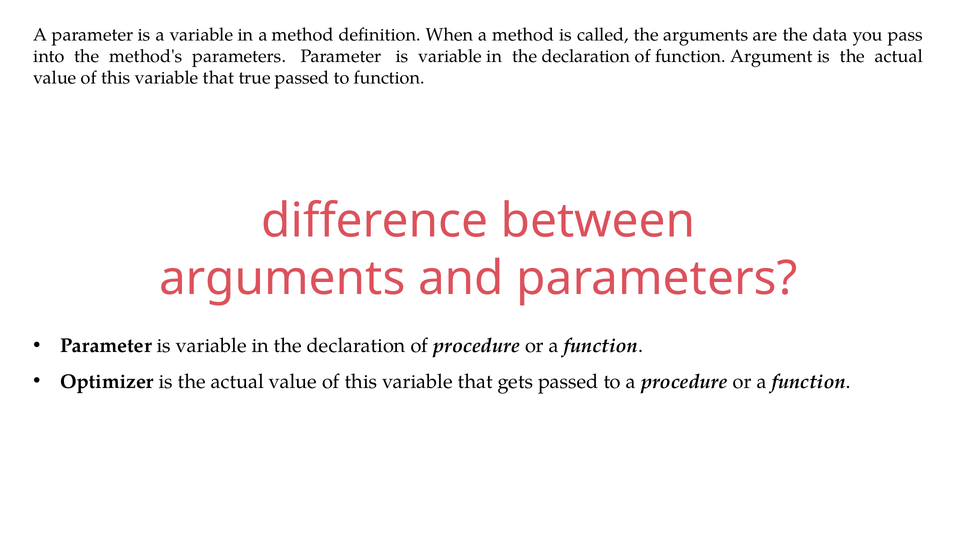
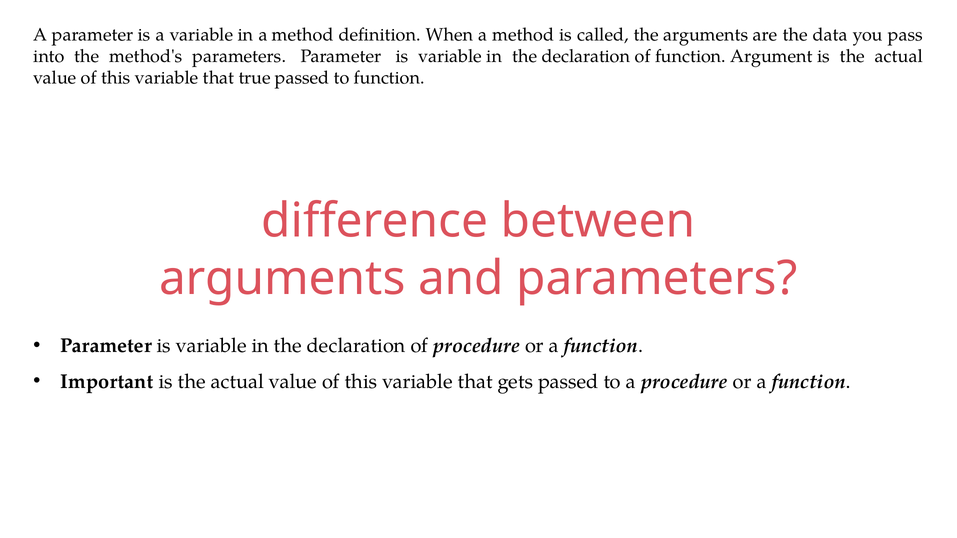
Optimizer: Optimizer -> Important (107, 382)
